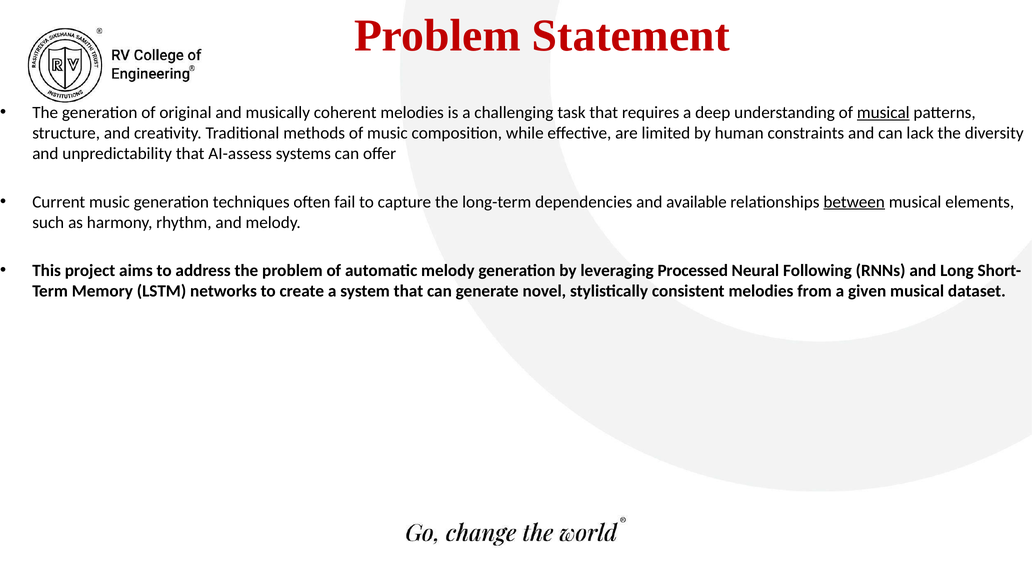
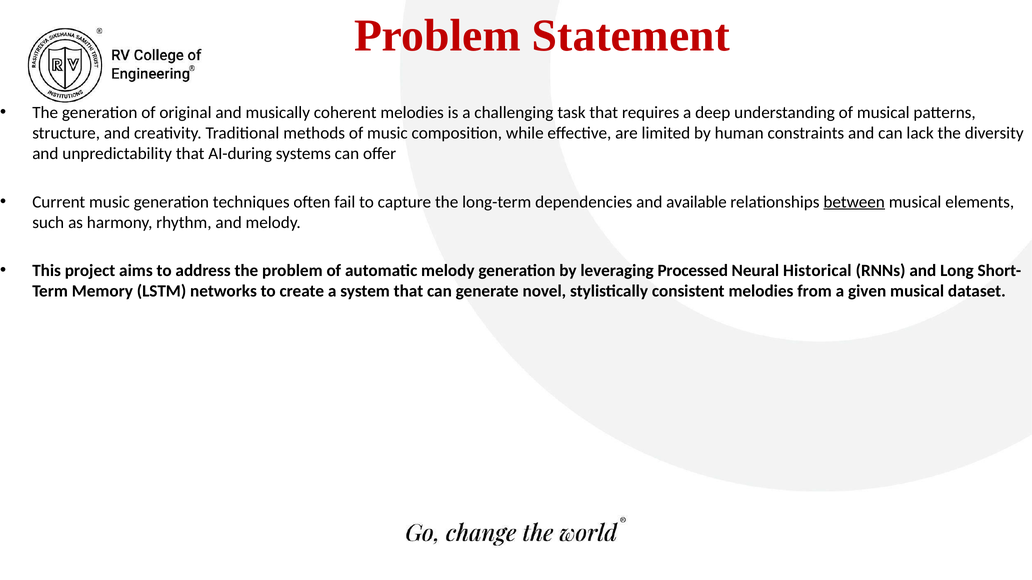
musical underline: present -> none (883, 113)
AI-assess: AI-assess -> AI-during (240, 154)
Following: Following -> Historical (817, 271)
